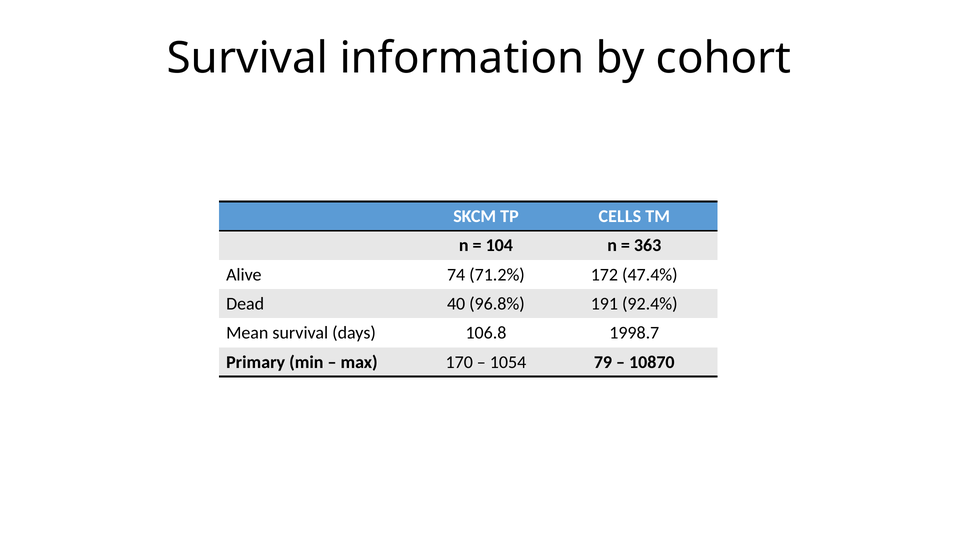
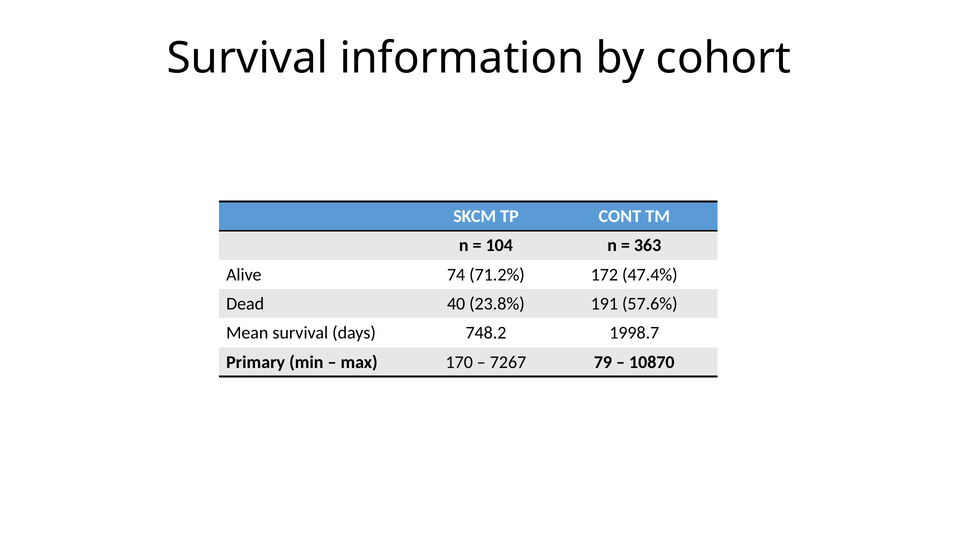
CELLS: CELLS -> CONT (620, 217)
96.8%: 96.8% -> 23.8% (497, 304)
92.4%: 92.4% -> 57.6% (650, 304)
106.8: 106.8 -> 748.2 (486, 333)
1054: 1054 -> 7267 (508, 362)
